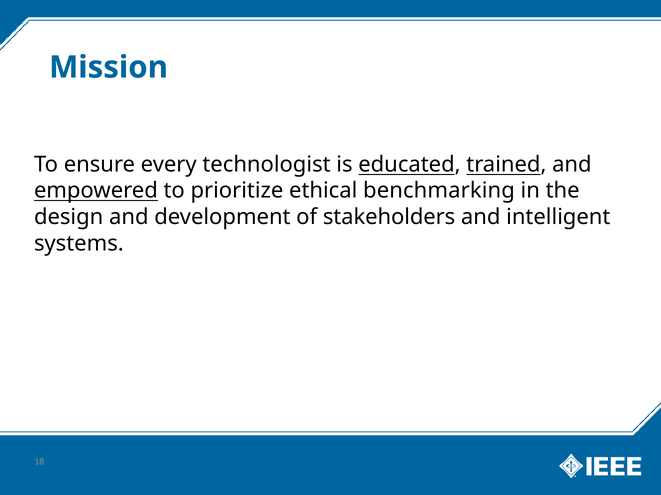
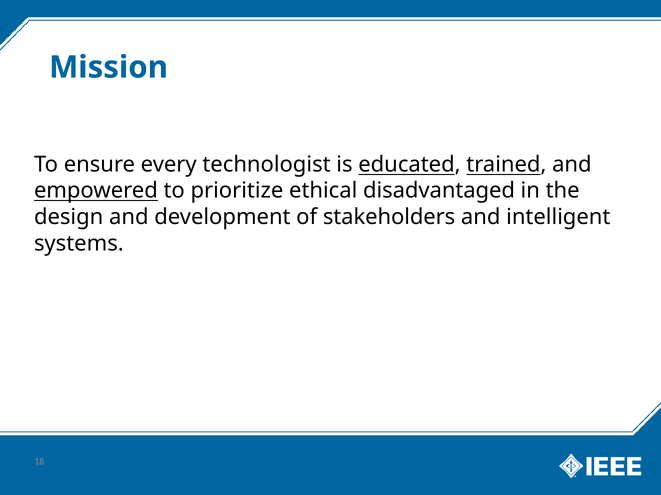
benchmarking: benchmarking -> disadvantaged (439, 191)
